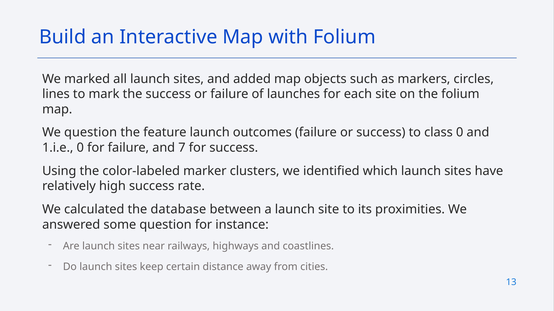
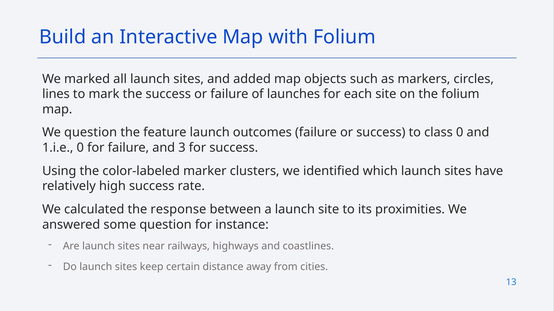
7: 7 -> 3 (182, 148)
database: database -> response (178, 210)
